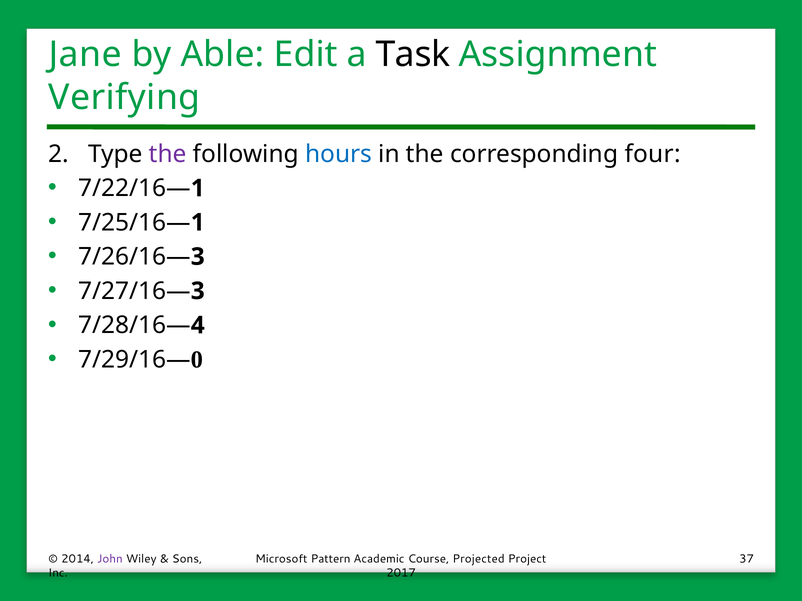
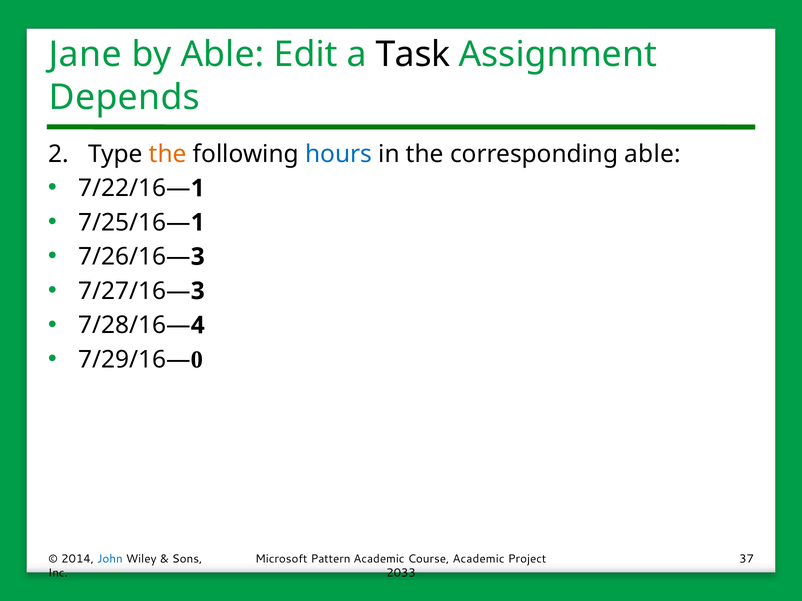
Verifying: Verifying -> Depends (124, 97)
the colour: purple -> orange (168, 154)
corresponding four: four -> able (653, 154)
John colour: purple -> blue (110, 560)
Course Projected: Projected -> Academic (479, 560)
2017: 2017 -> 2033 (401, 574)
